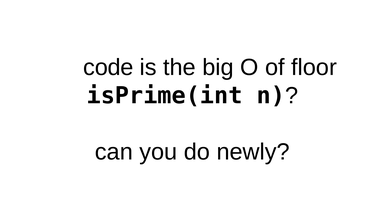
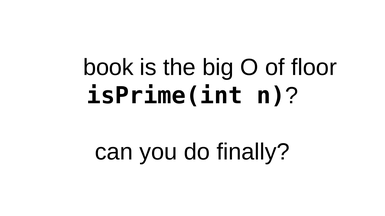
code: code -> book (108, 68)
newly: newly -> finally (253, 152)
